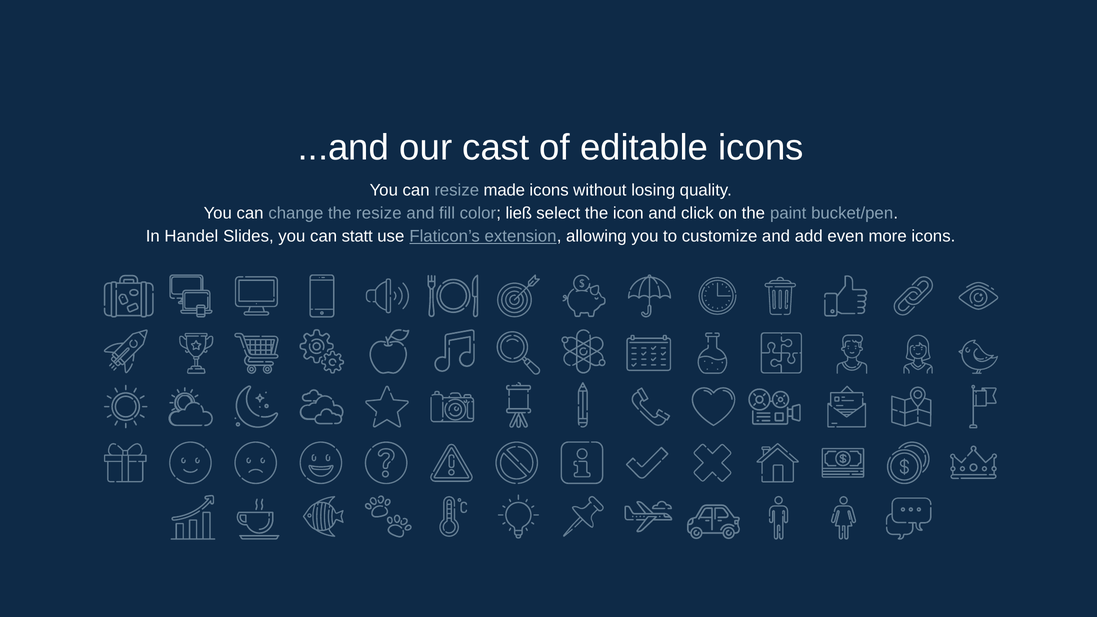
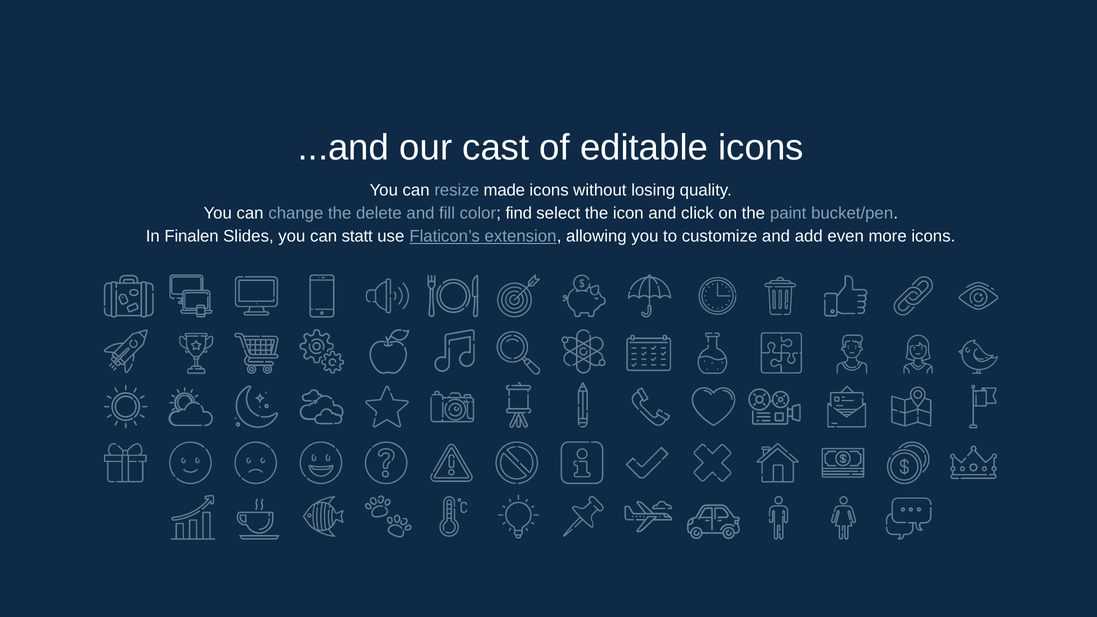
the resize: resize -> delete (379, 213)
ließ: ließ -> find (519, 213)
Handel: Handel -> Finalen (192, 236)
